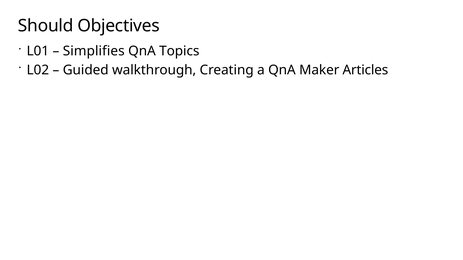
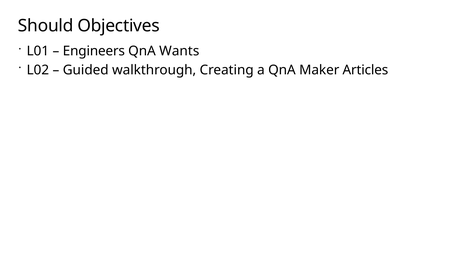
Simplifies: Simplifies -> Engineers (94, 51)
Topics: Topics -> Wants (179, 51)
